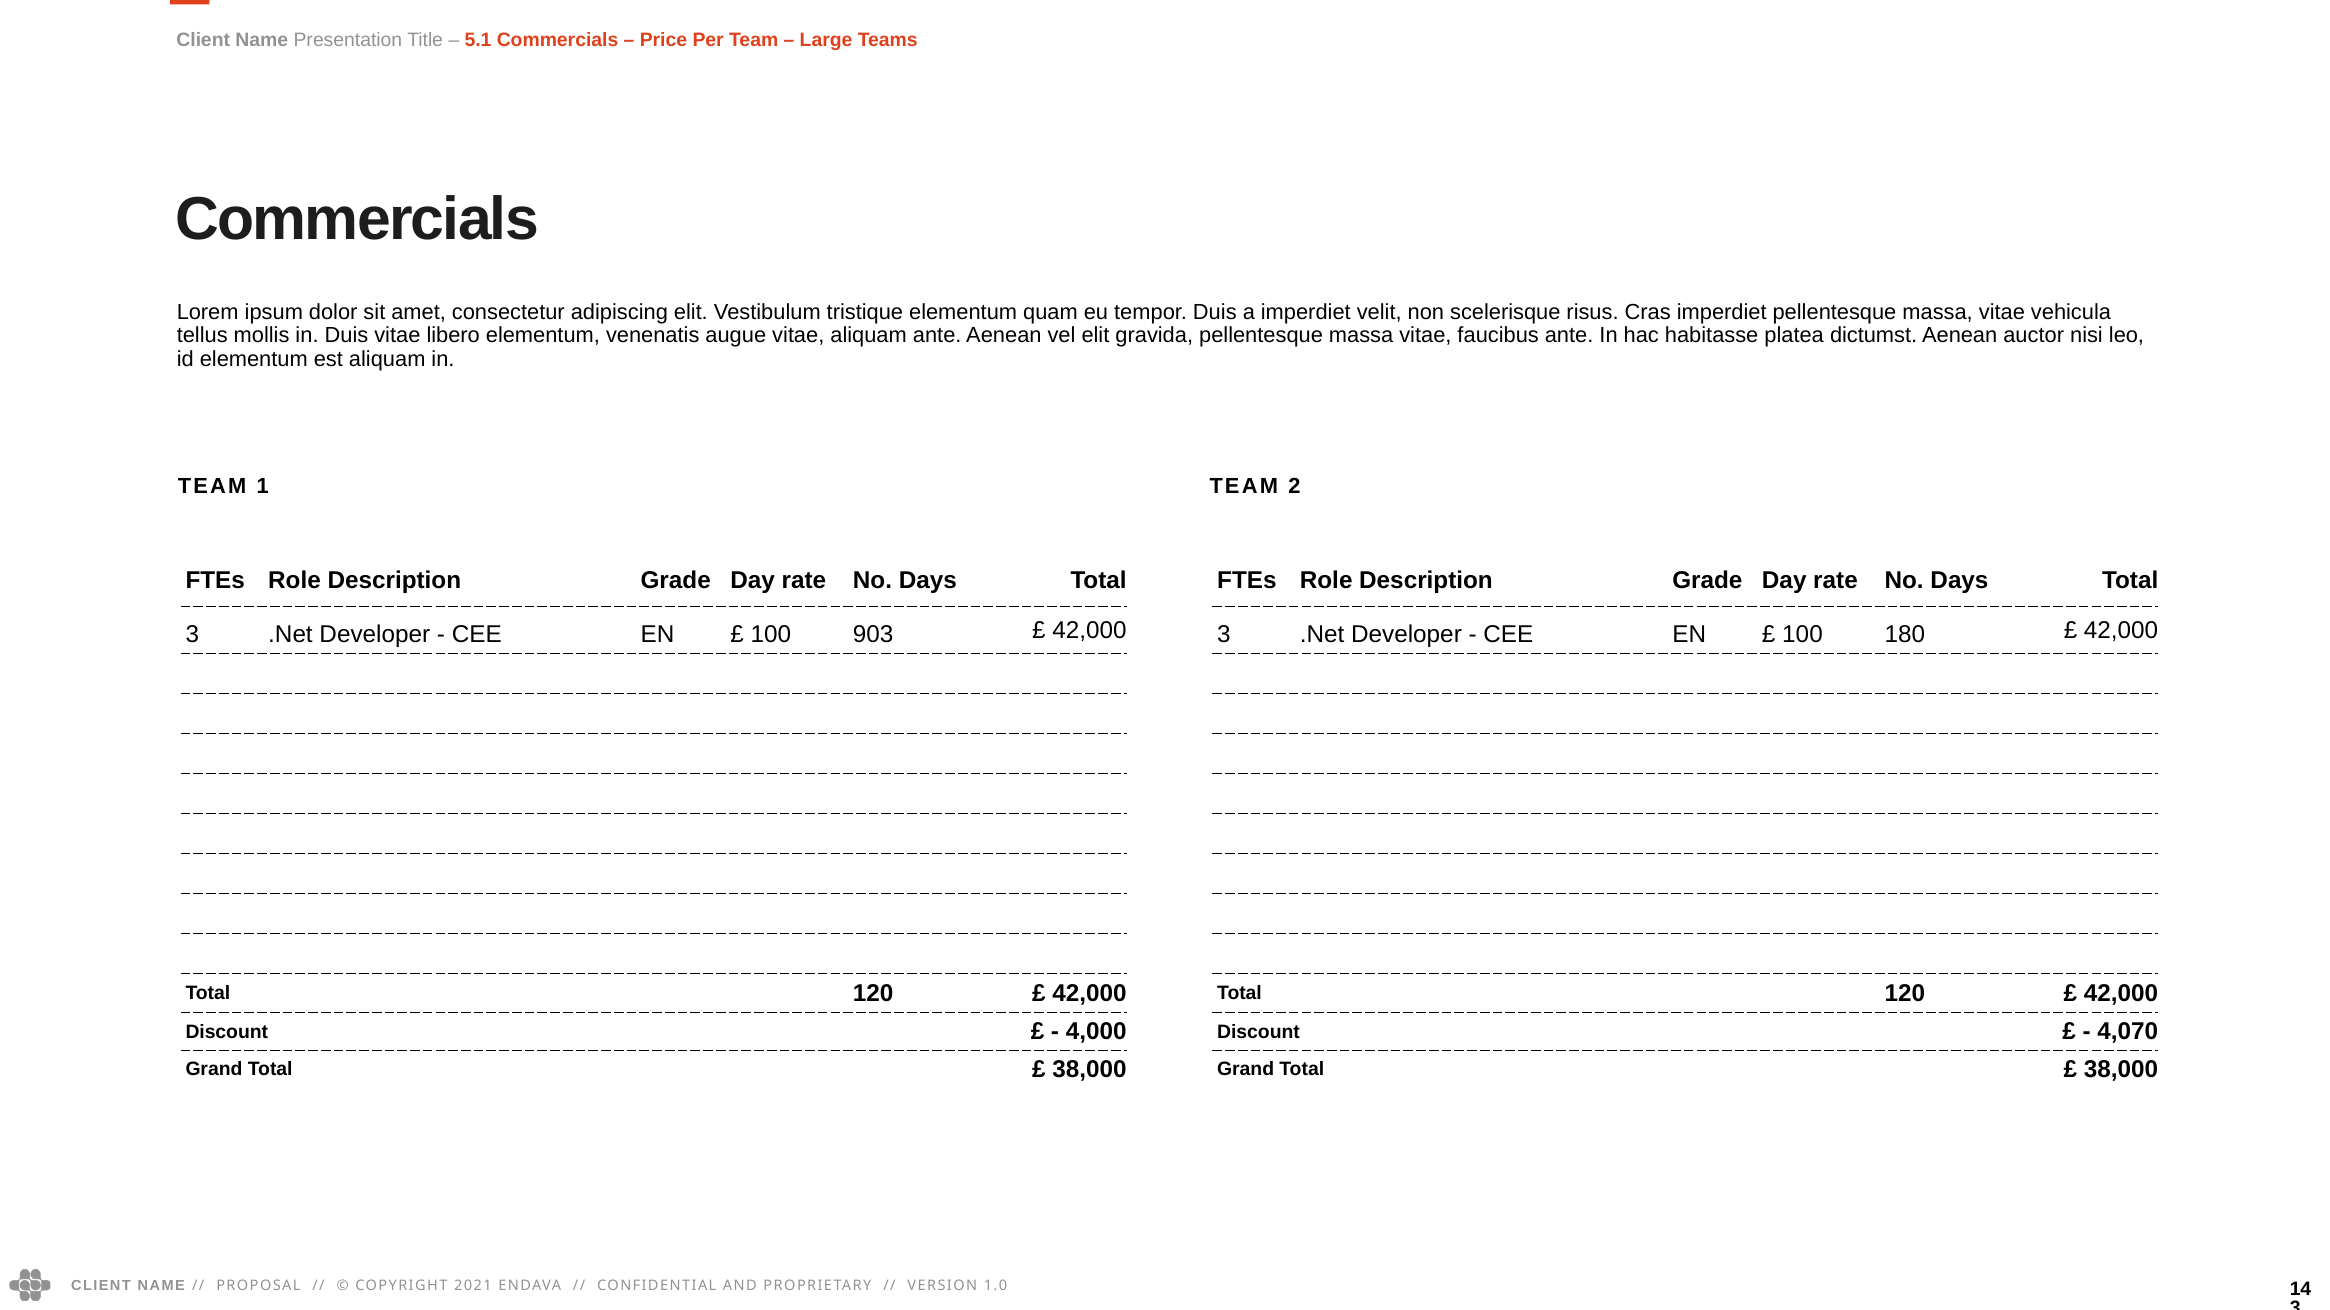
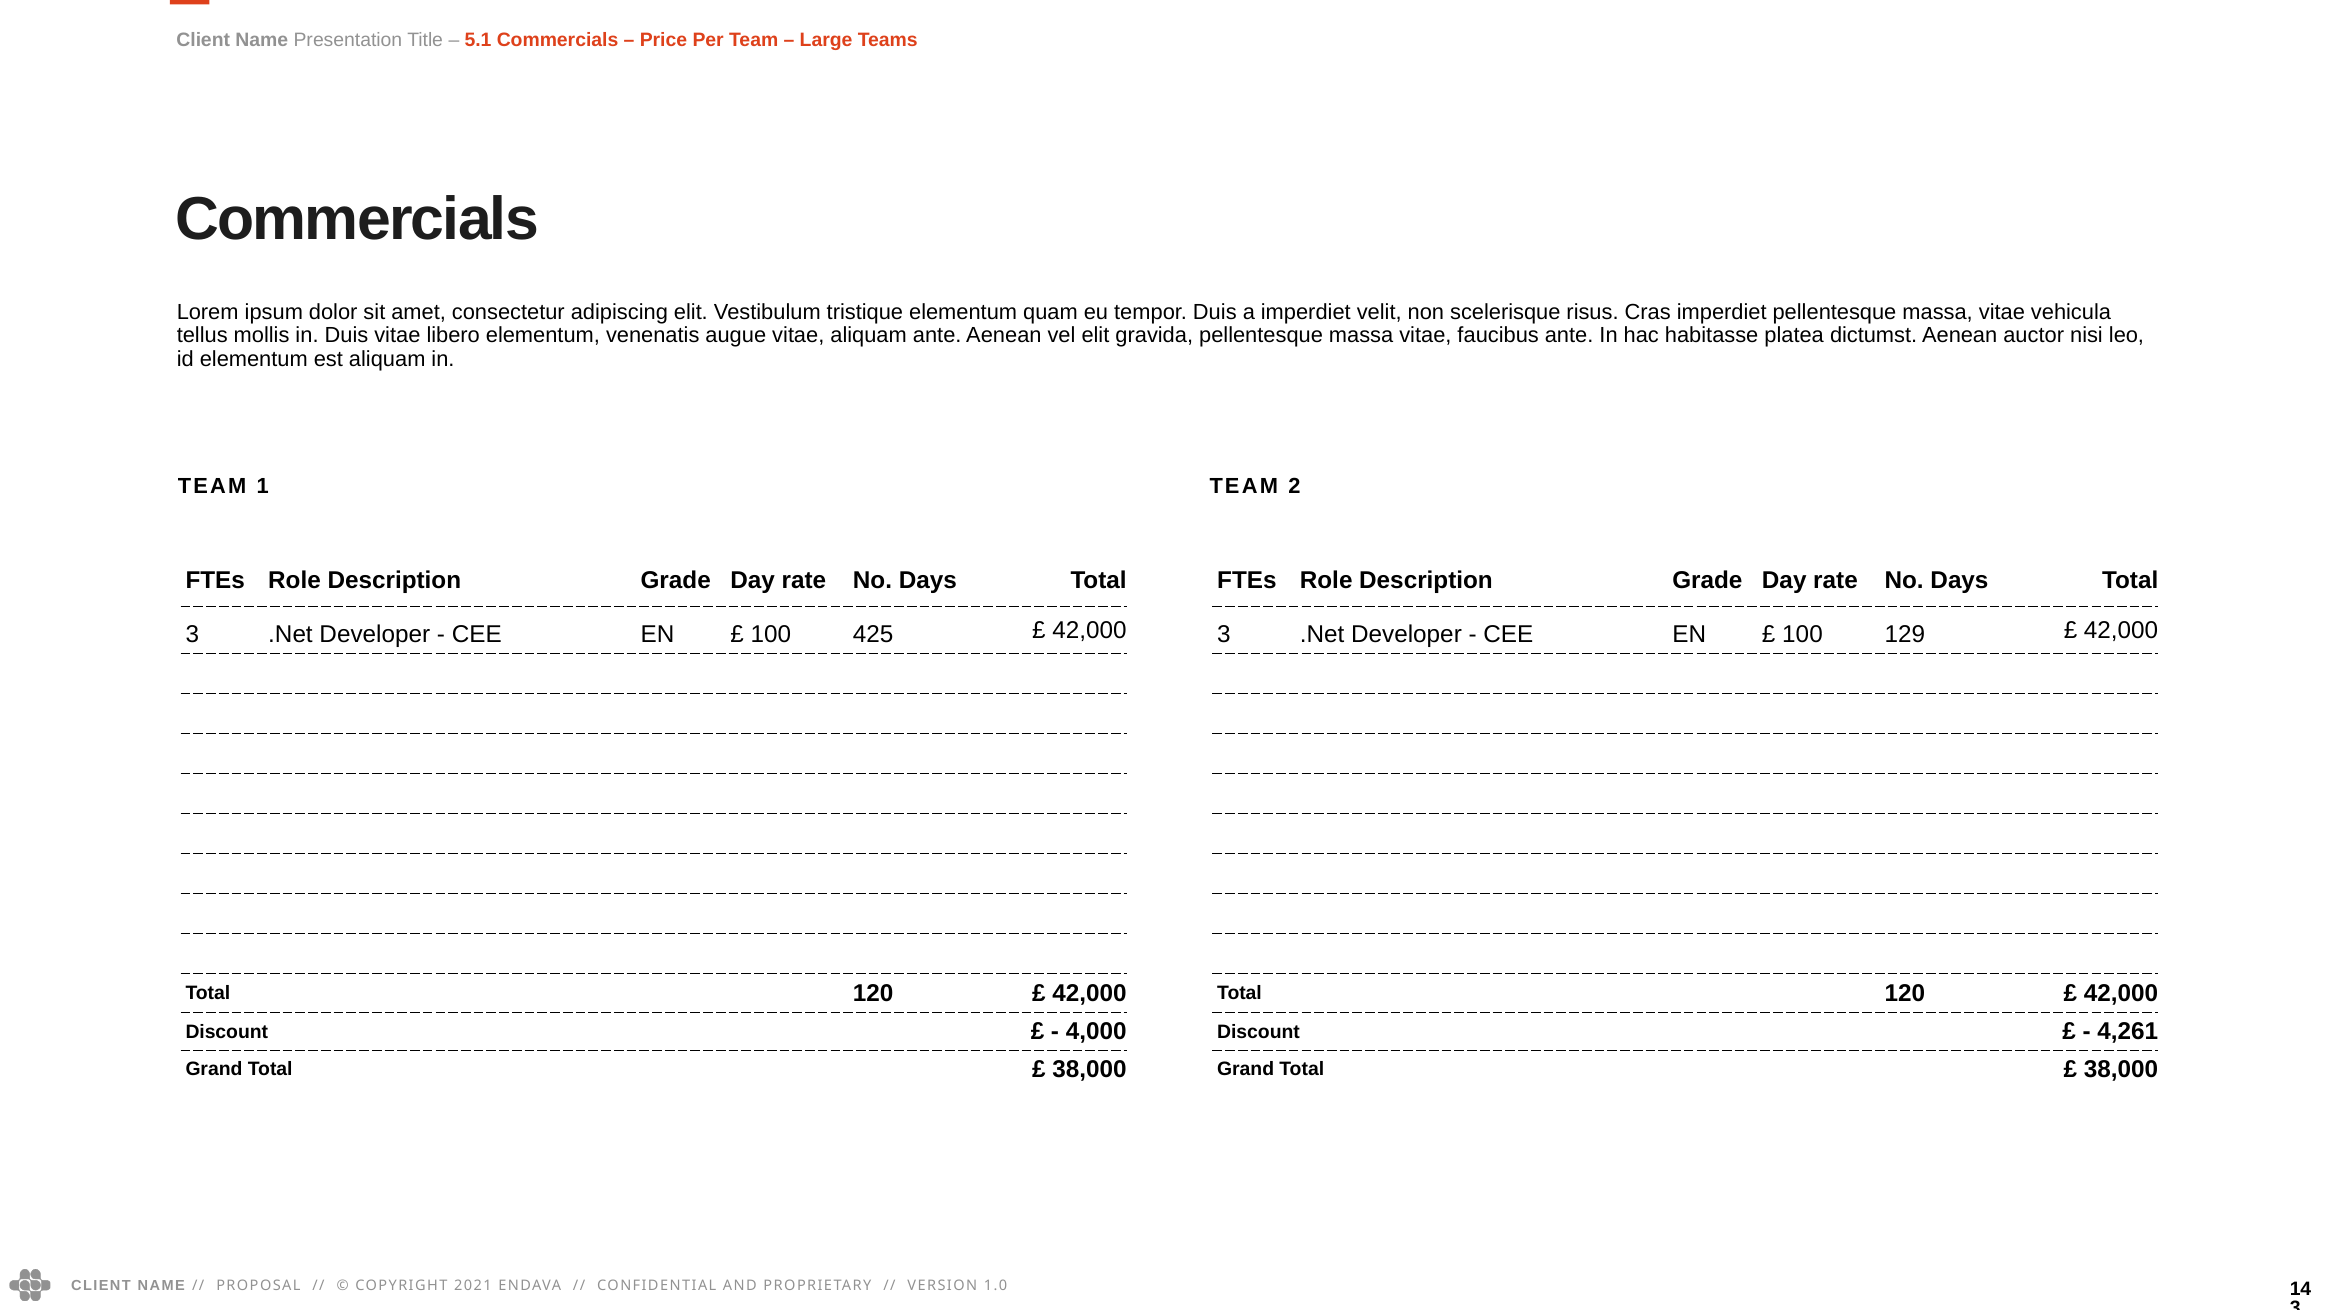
903: 903 -> 425 (873, 635)
180: 180 -> 129 (1905, 635)
4,070: 4,070 -> 4,261 (2128, 1032)
